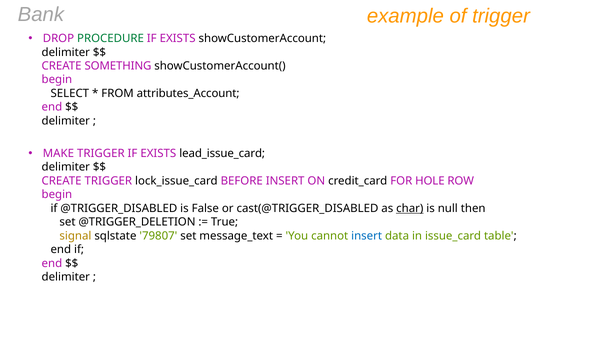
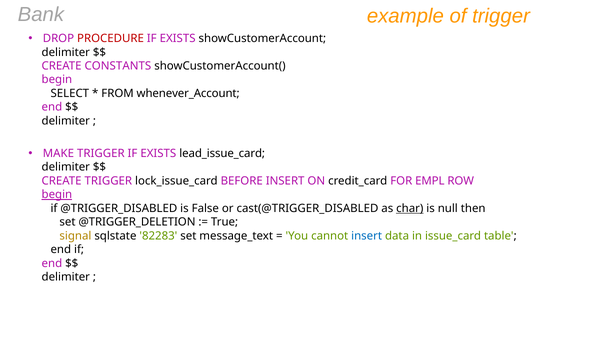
PROCEDURE colour: green -> red (111, 39)
SOMETHING: SOMETHING -> CONSTANTS (118, 66)
attributes_Account: attributes_Account -> whenever_Account (188, 94)
HOLE: HOLE -> EMPL (430, 181)
begin underline: none -> present (57, 195)
79807: 79807 -> 82283 (158, 236)
